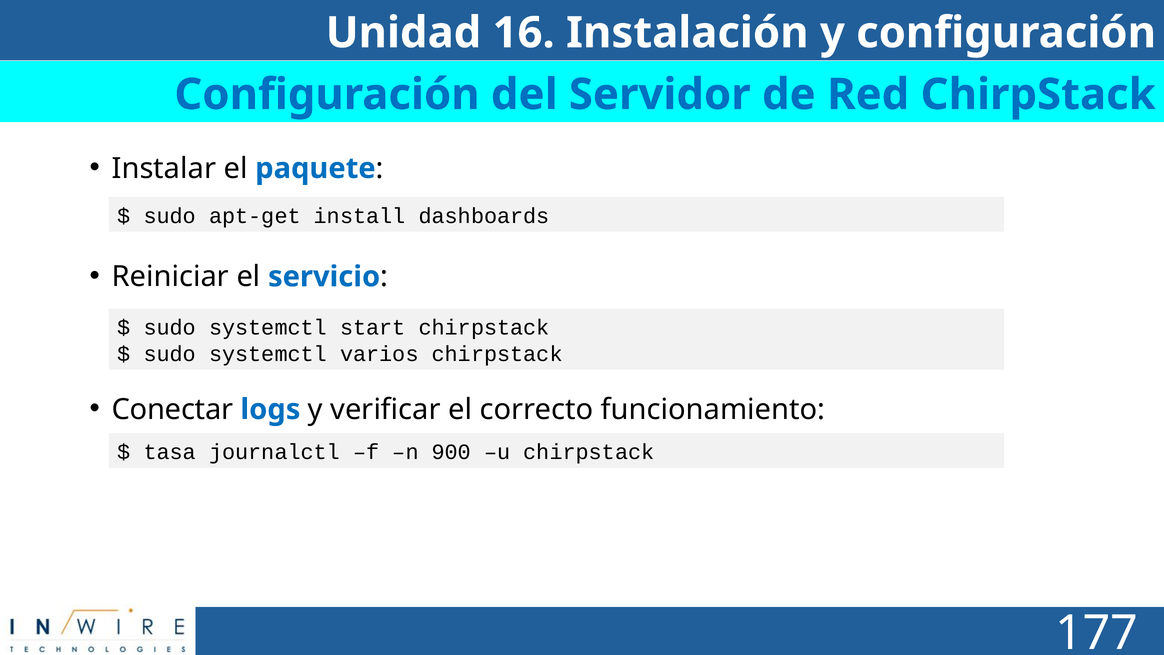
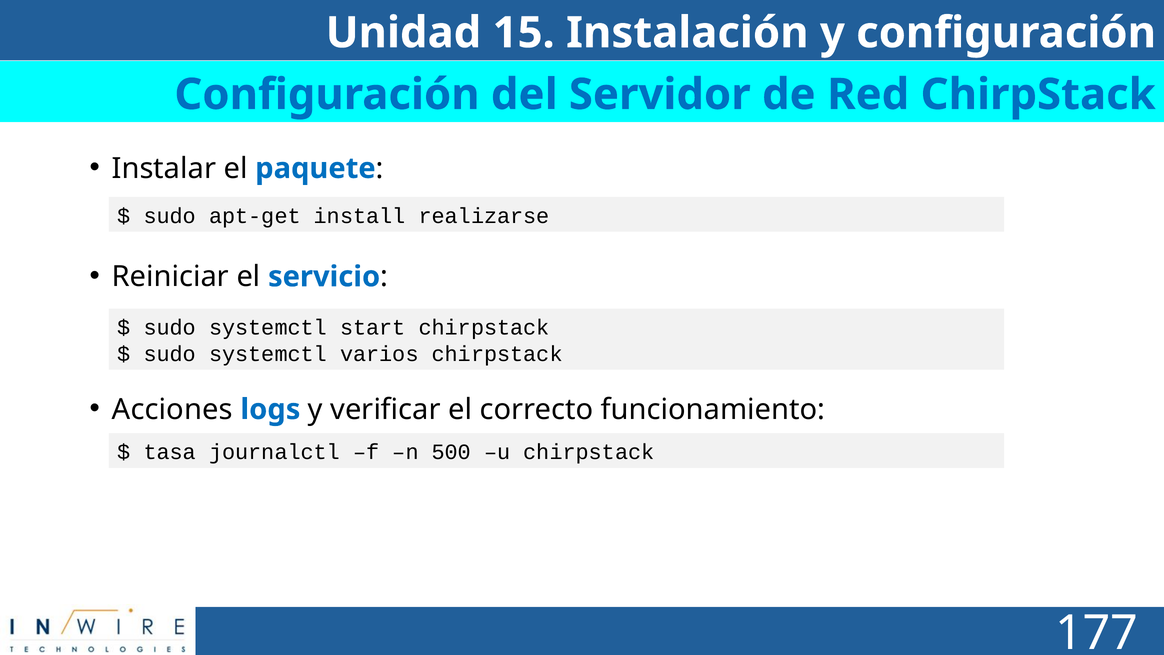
16: 16 -> 15 (524, 33)
dashboards: dashboards -> realizarse (484, 216)
Conectar: Conectar -> Acciones (172, 409)
900: 900 -> 500 (451, 452)
